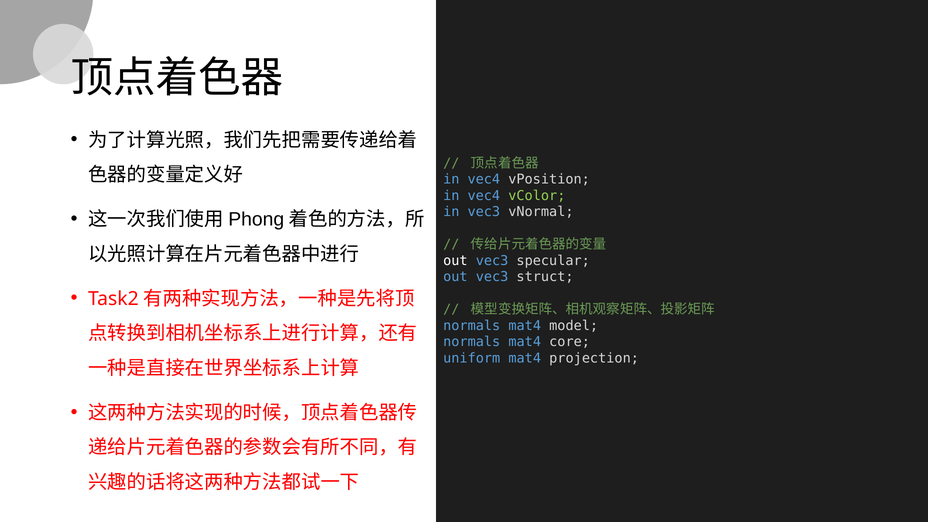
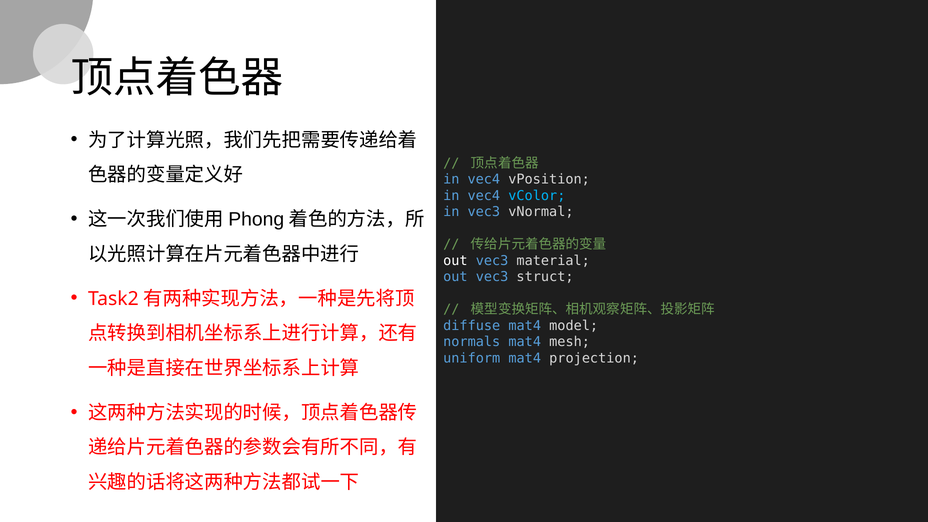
vColor colour: light green -> light blue (537, 196)
specular: specular -> material (553, 261)
normals: normals -> diffuse (472, 326)
core: core -> mesh (570, 342)
